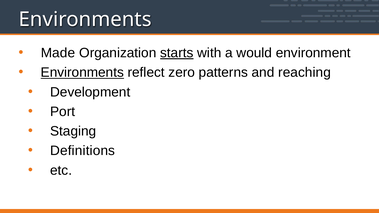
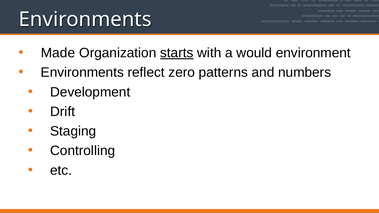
Environments underline: present -> none (82, 73)
reaching: reaching -> numbers (305, 73)
Port: Port -> Drift (63, 112)
Definitions: Definitions -> Controlling (83, 151)
